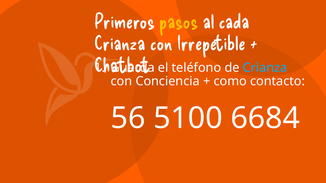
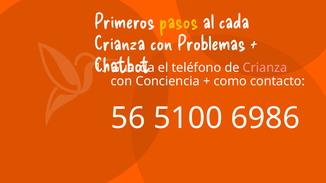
Irrepetible: Irrepetible -> Problemas (212, 44)
Crianza colour: light blue -> pink (265, 68)
6684: 6684 -> 6986 (265, 118)
